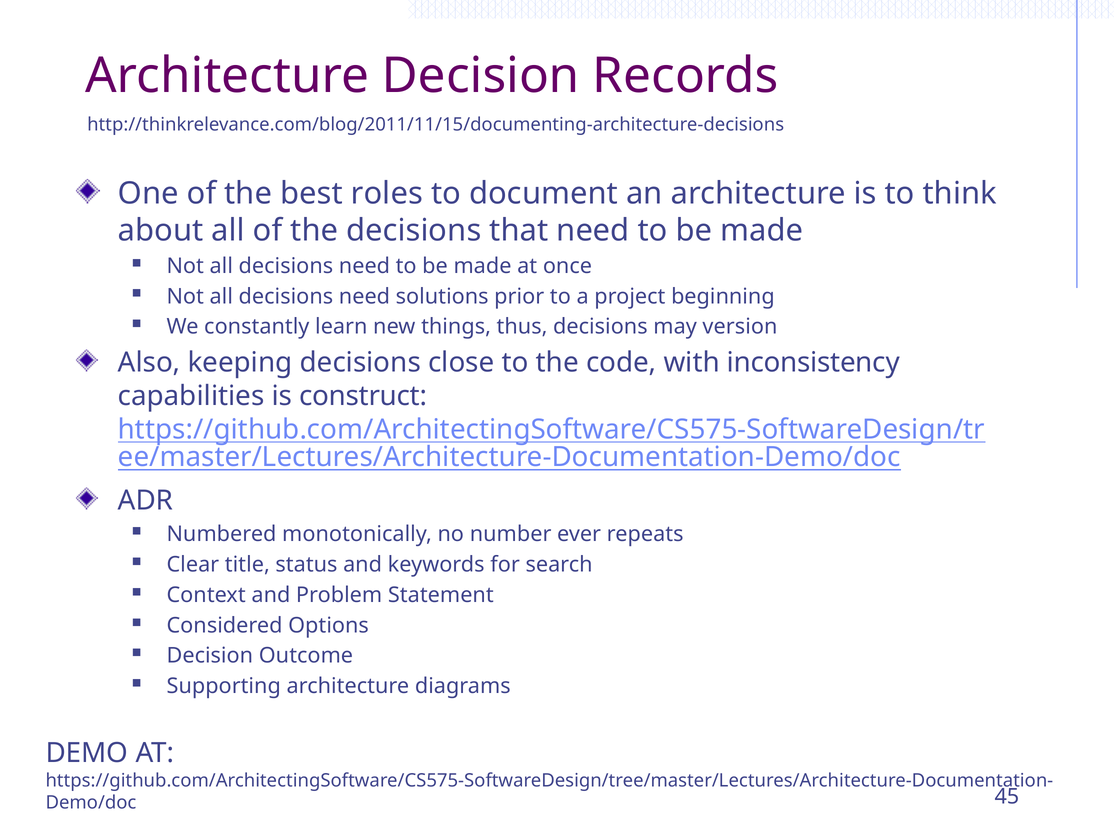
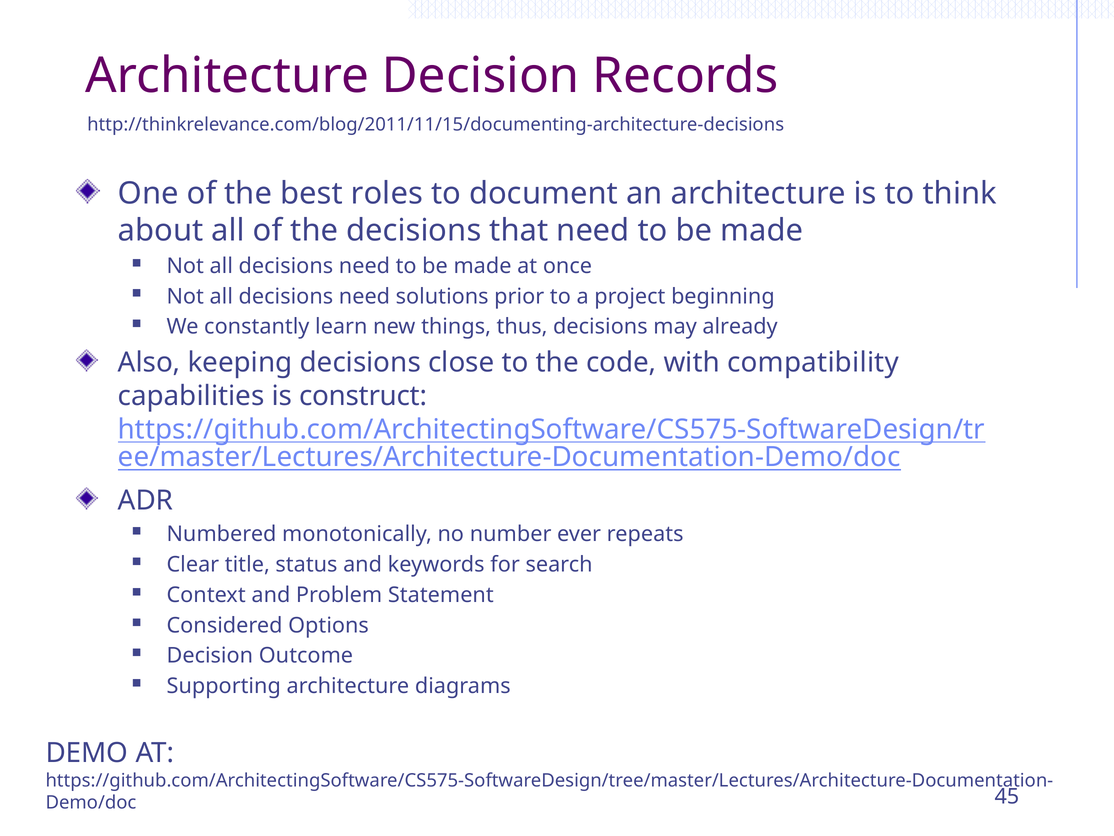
version: version -> already (740, 327)
inconsistency: inconsistency -> compatibility (813, 362)
